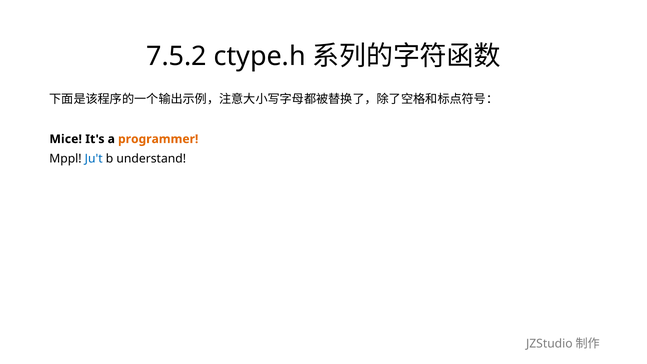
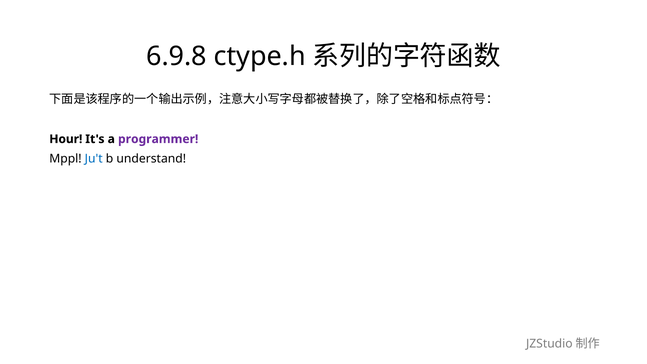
7.5.2: 7.5.2 -> 6.9.8 (176, 56)
Mice: Mice -> Hour (66, 139)
programmer colour: orange -> purple (158, 139)
